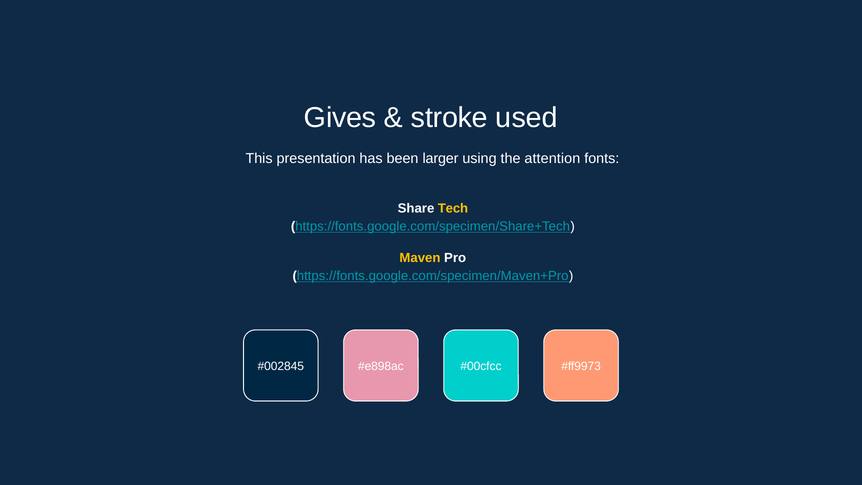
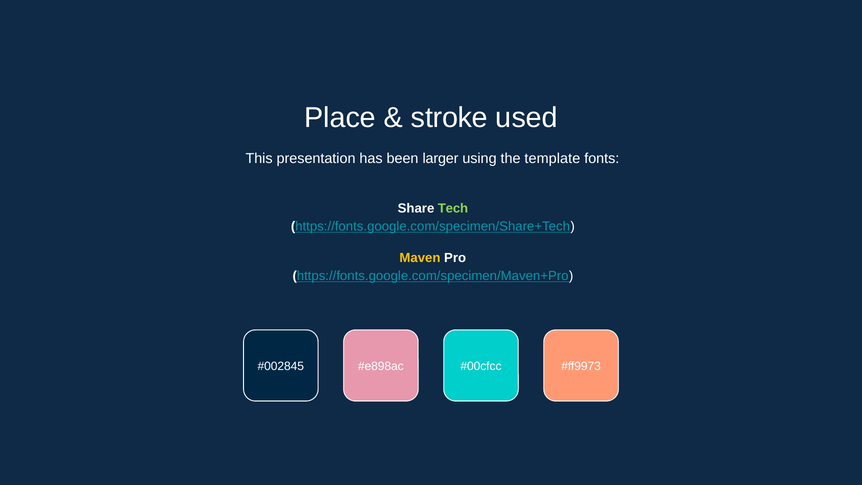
Gives: Gives -> Place (340, 118)
attention: attention -> template (552, 158)
Tech colour: yellow -> light green (453, 208)
